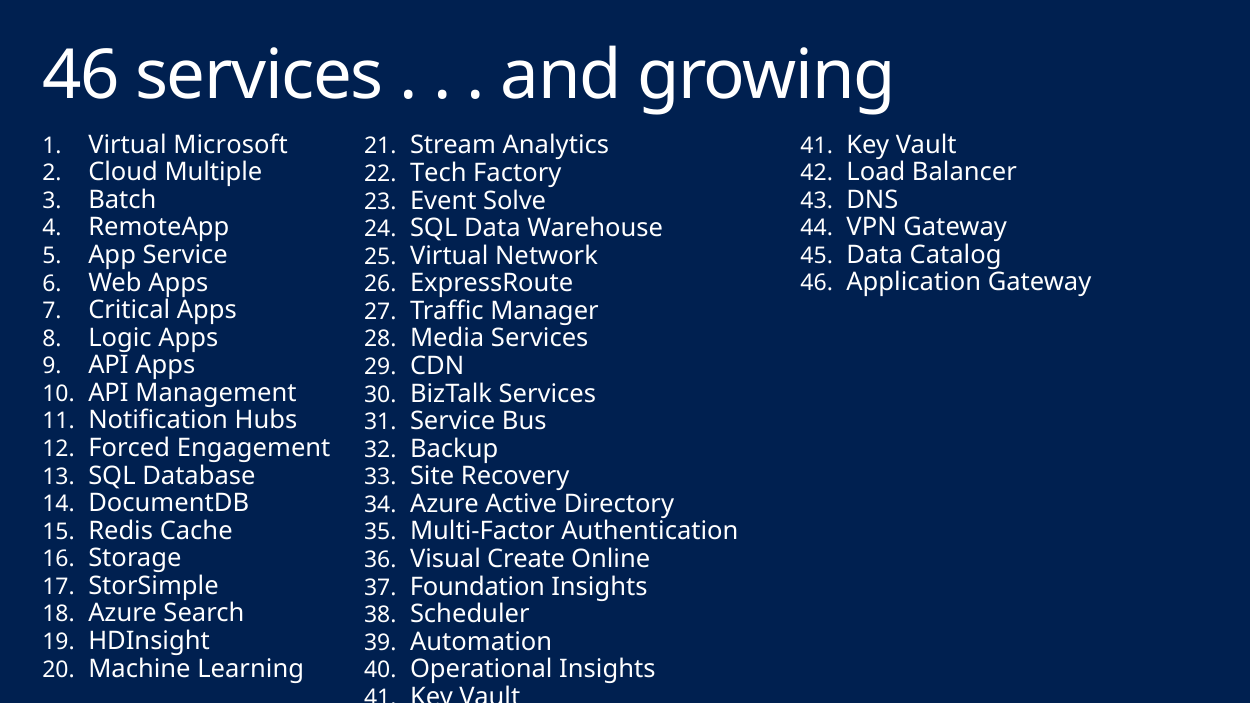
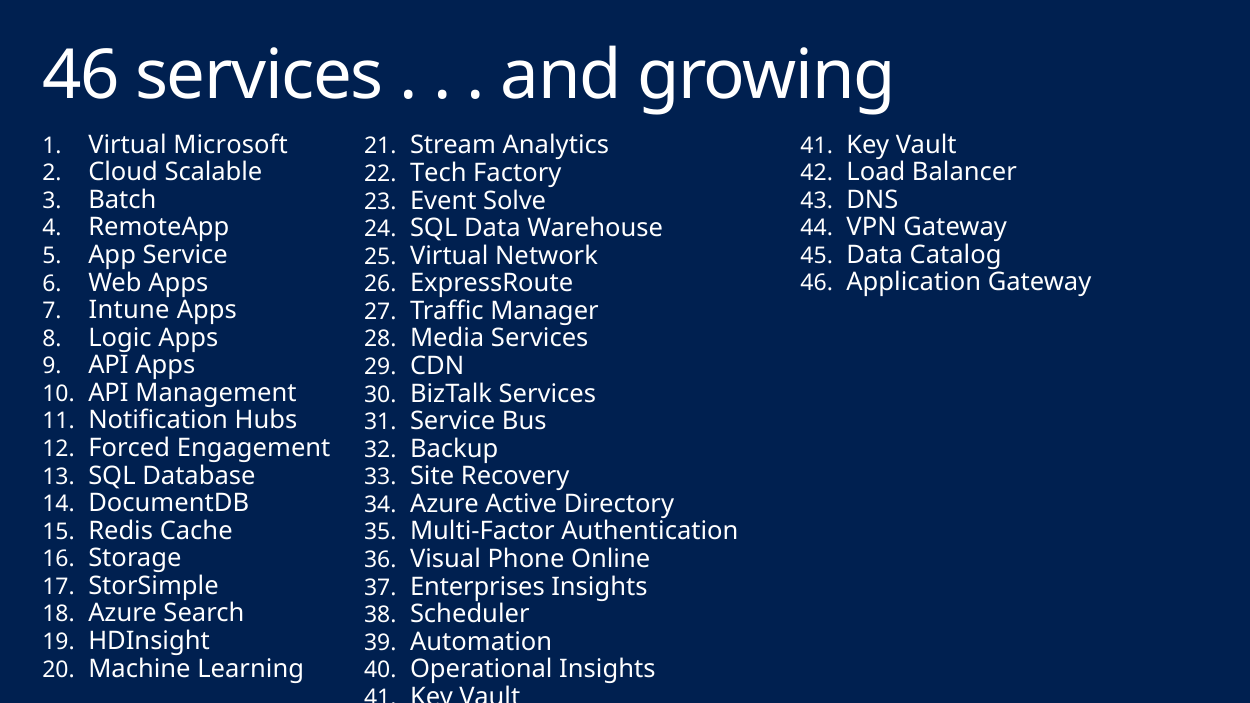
Multiple: Multiple -> Scalable (213, 172)
Critical: Critical -> Intune (129, 310)
Create: Create -> Phone (526, 559)
Foundation: Foundation -> Enterprises (477, 587)
